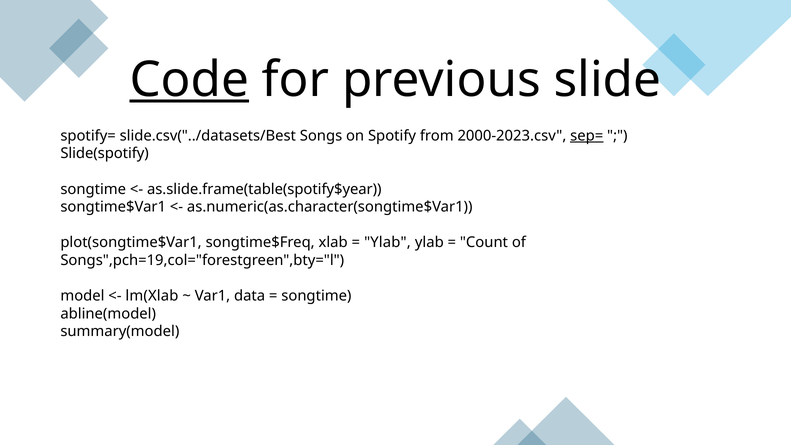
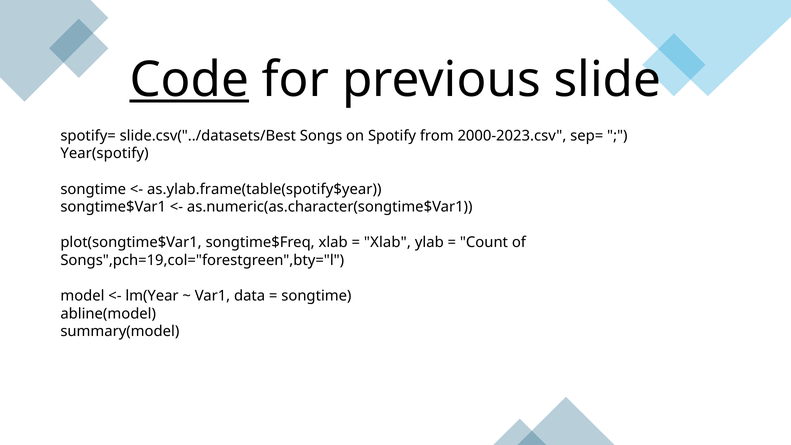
sep= underline: present -> none (587, 136)
Slide(spotify: Slide(spotify -> Year(spotify (105, 154)
as.slide.frame(table(spotify$year: as.slide.frame(table(spotify$year -> as.ylab.frame(table(spotify$year (264, 189)
Ylab: Ylab -> Xlab (387, 243)
lm(Xlab: lm(Xlab -> lm(Year (152, 296)
